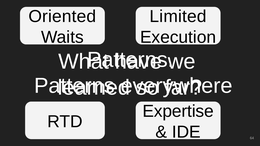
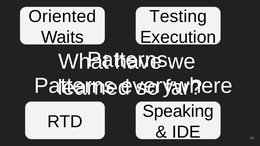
Limited: Limited -> Testing (178, 17)
Expertise: Expertise -> Speaking (178, 111)
